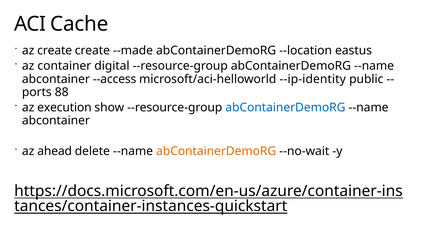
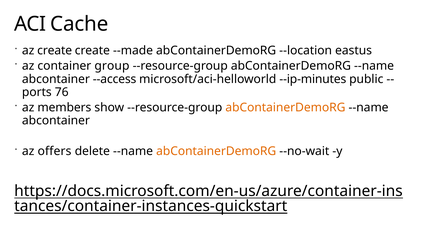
digital: digital -> group (112, 66)
--ip-identity: --ip-identity -> --ip-minutes (313, 79)
88: 88 -> 76 (62, 92)
execution: execution -> members (64, 107)
abContainerDemoRG colour: blue -> orange (285, 107)
ahead: ahead -> offers (55, 151)
